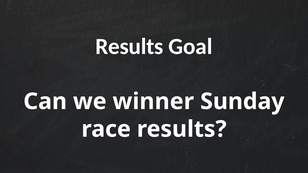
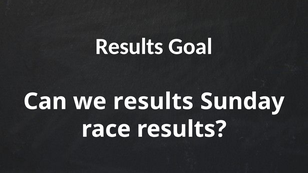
we winner: winner -> results (153, 102)
